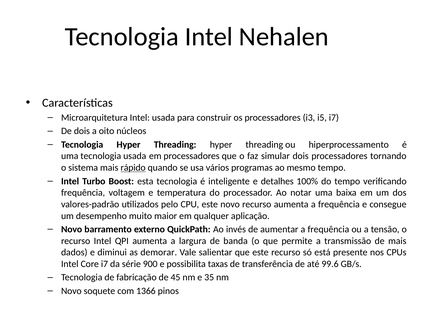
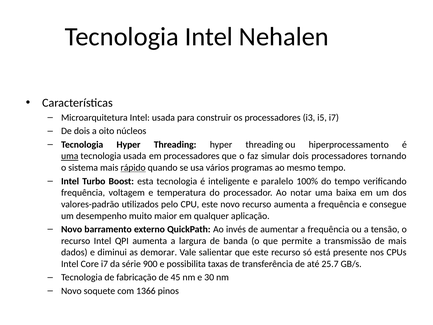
uma underline: none -> present (70, 156)
detalhes: detalhes -> paralelo (277, 181)
99.6: 99.6 -> 25.7 (330, 264)
35: 35 -> 30 (209, 277)
